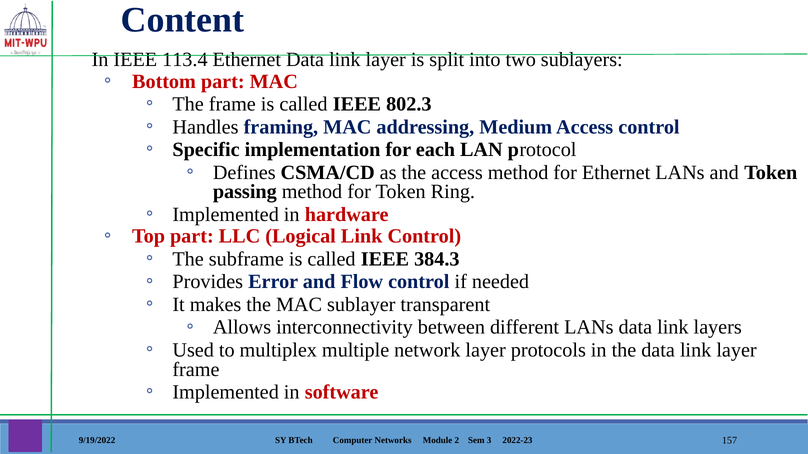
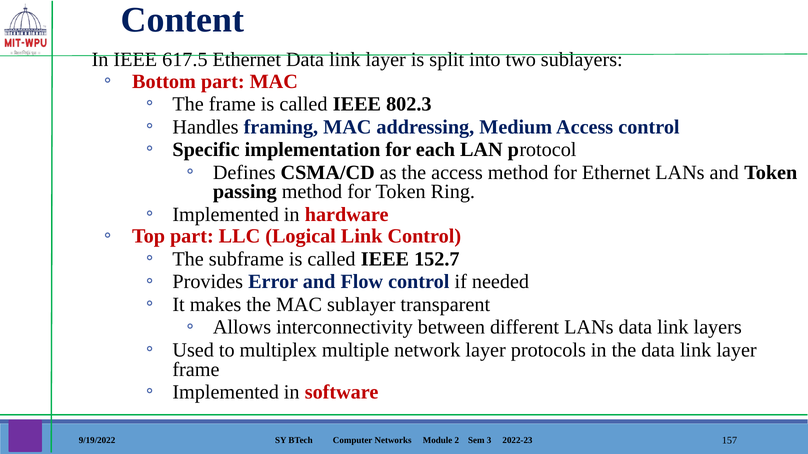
113.4: 113.4 -> 617.5 (185, 60)
384.3: 384.3 -> 152.7 (437, 259)
